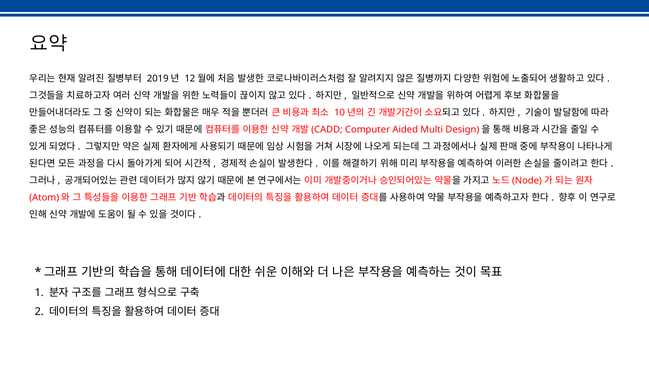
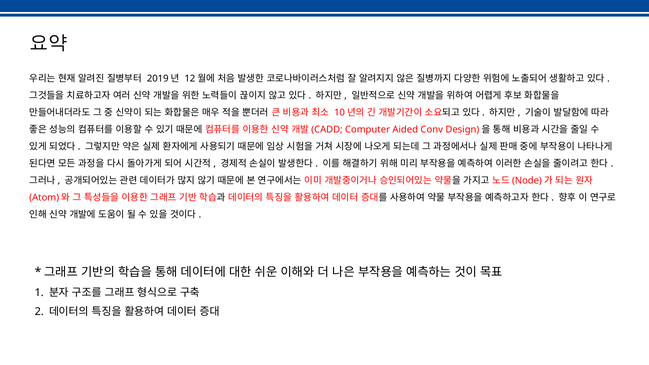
Multi: Multi -> Conv (432, 130)
